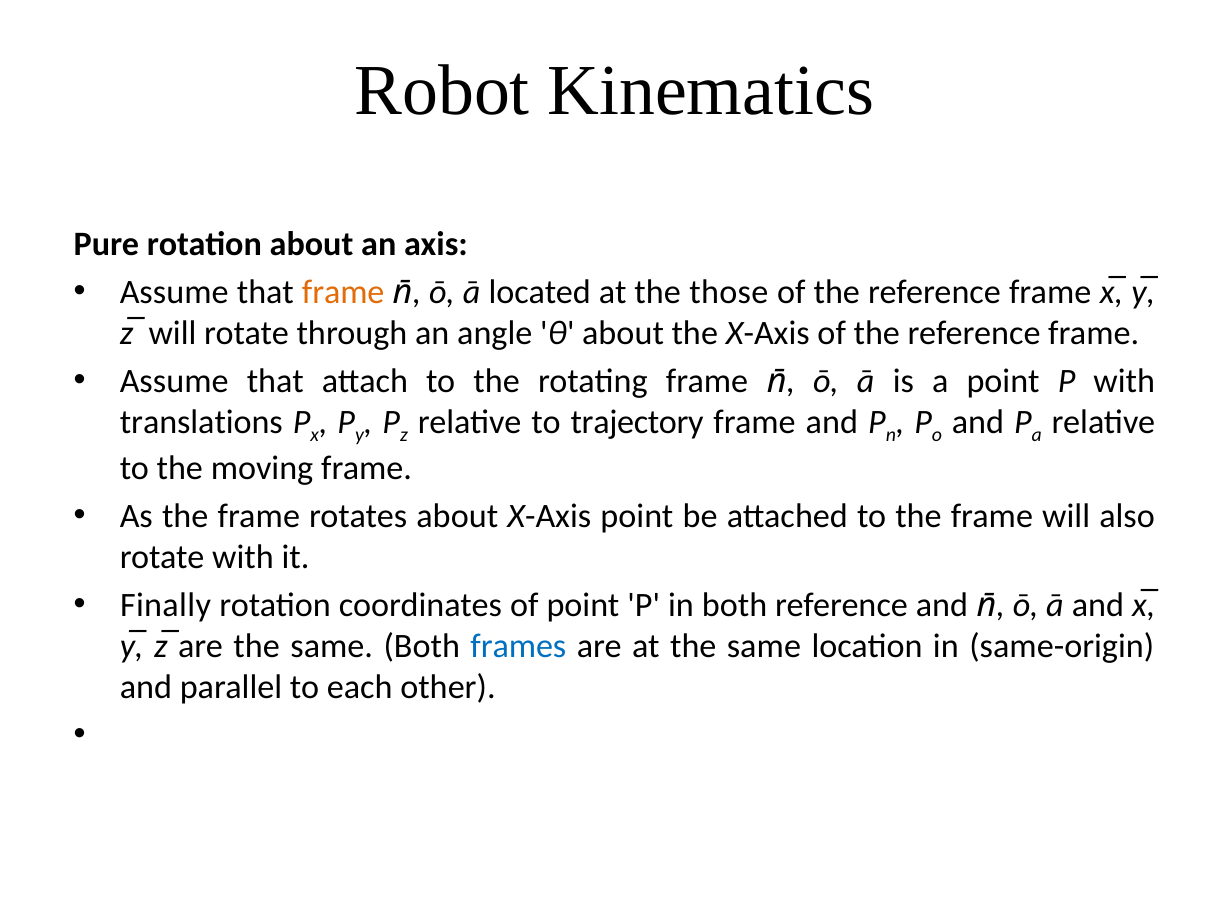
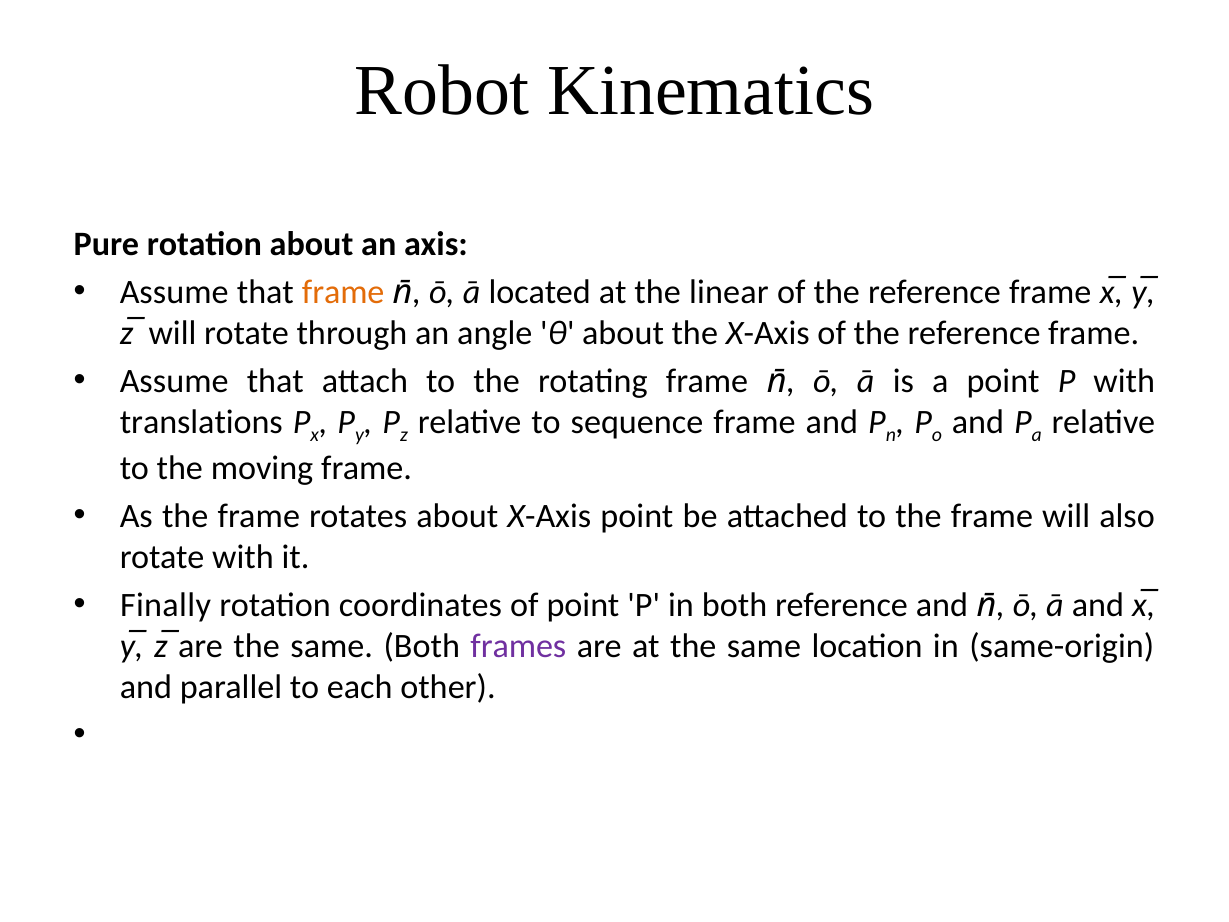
those: those -> linear (729, 292)
trajectory: trajectory -> sequence (637, 422)
frames colour: blue -> purple (518, 646)
